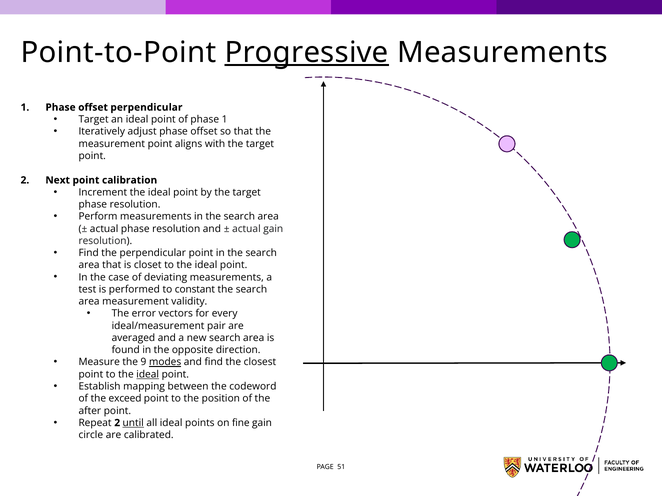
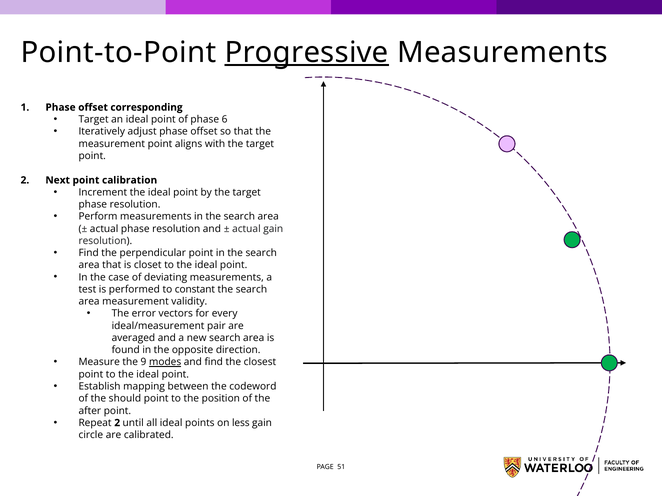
offset perpendicular: perpendicular -> corresponding (146, 107)
phase 1: 1 -> 6 (225, 120)
ideal underline: present -> none (148, 375)
exceed: exceed -> should (125, 399)
until underline: present -> none (133, 423)
fine: fine -> less (241, 423)
